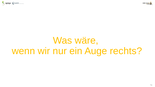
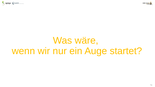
rechts: rechts -> startet (126, 51)
